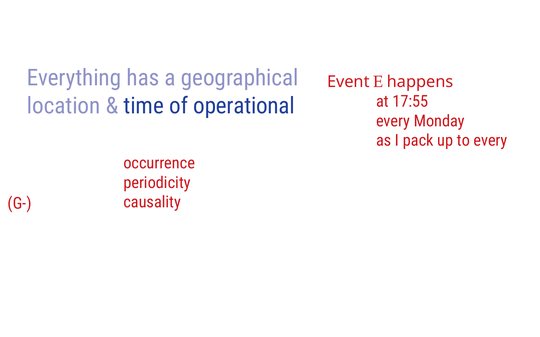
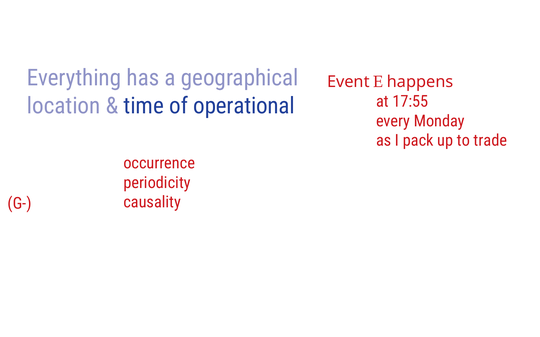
to every: every -> trade (490, 141)
